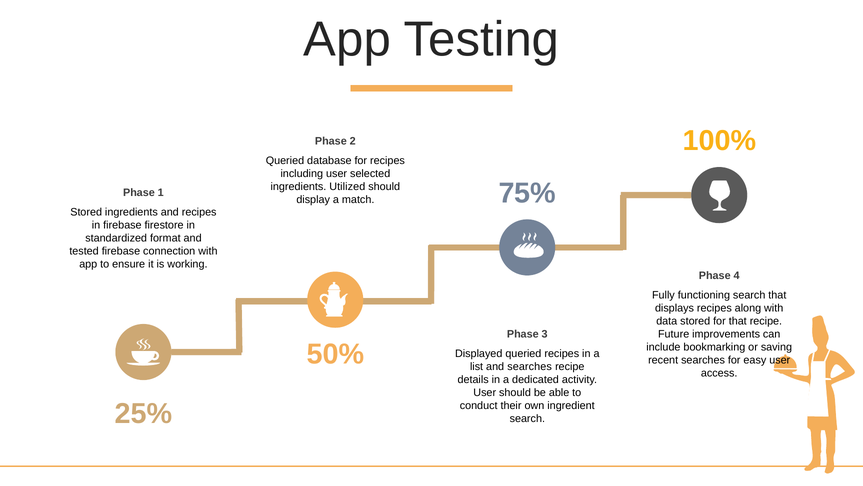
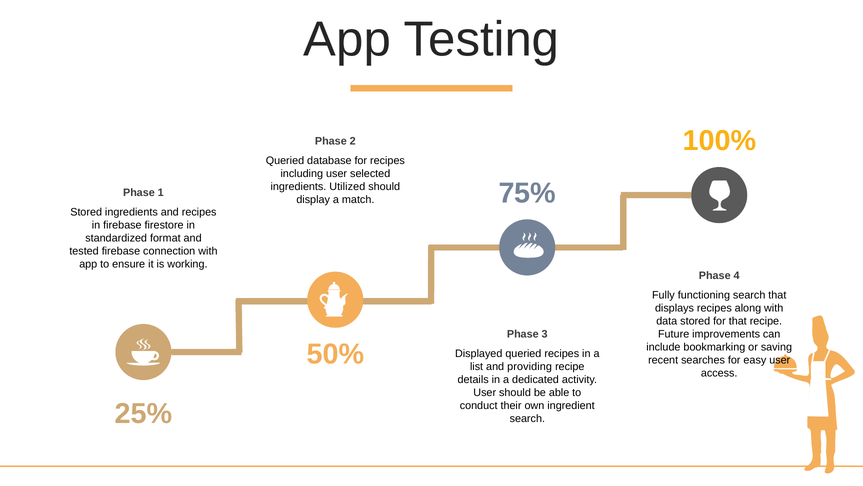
and searches: searches -> providing (530, 367)
